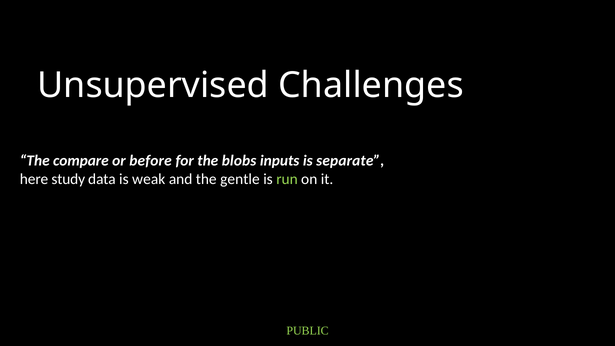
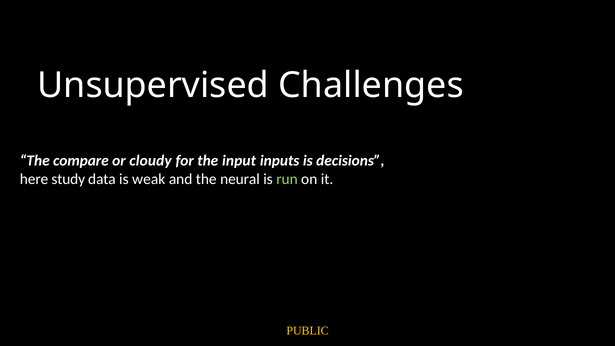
before: before -> cloudy (151, 161)
blobs: blobs -> input (239, 161)
separate: separate -> decisions (350, 161)
gentle: gentle -> neural (240, 179)
PUBLIC colour: light green -> yellow (308, 331)
